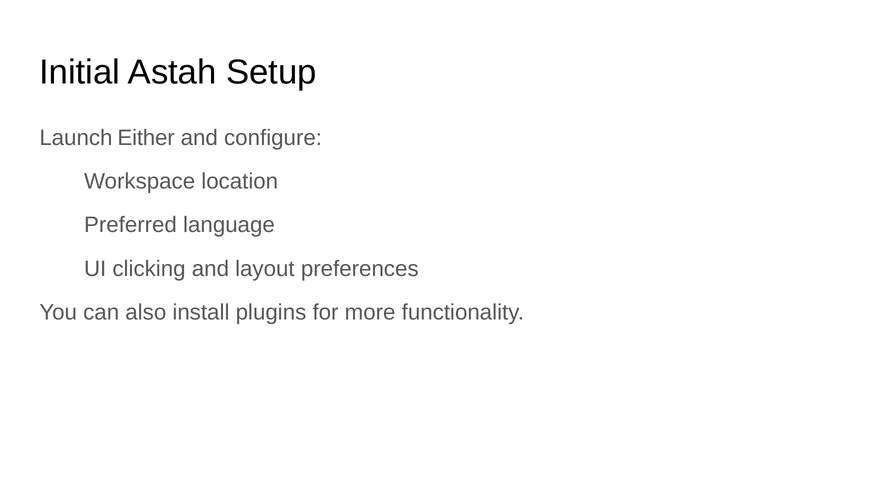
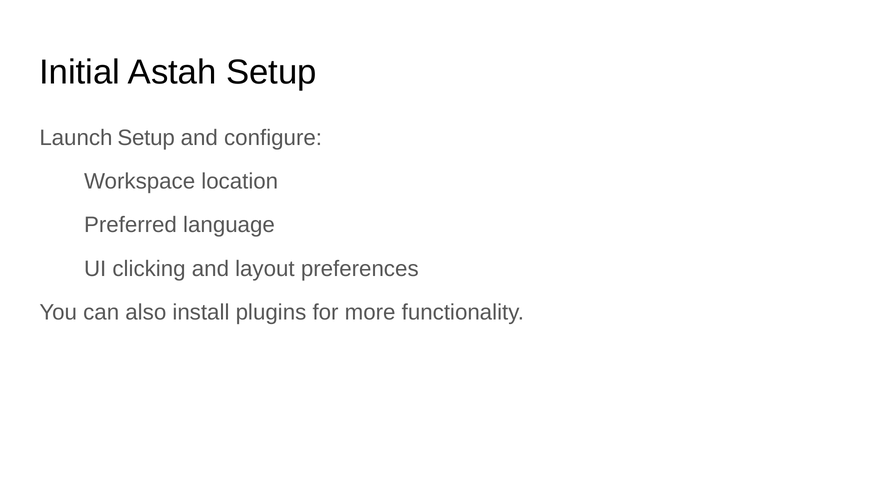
Launch Either: Either -> Setup (146, 138)
